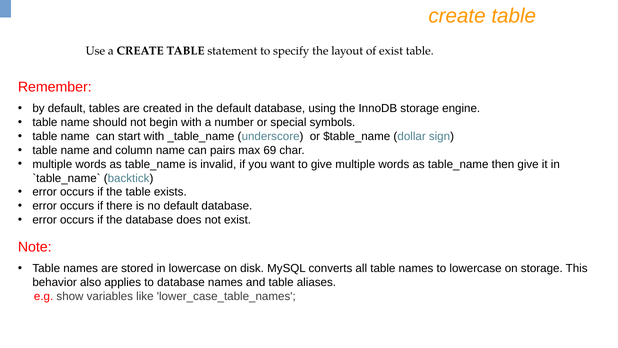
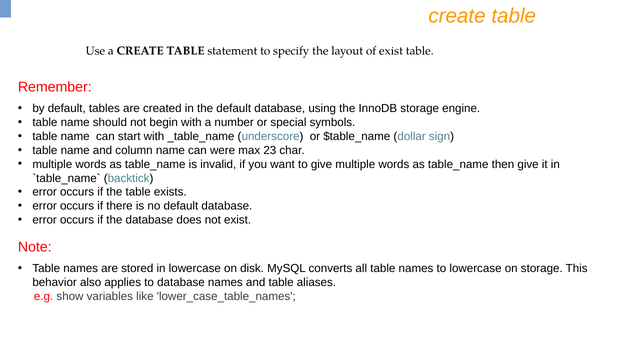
pairs: pairs -> were (223, 150)
69: 69 -> 23 (270, 150)
